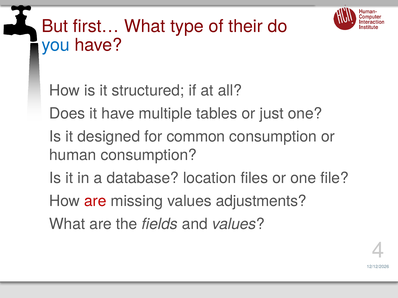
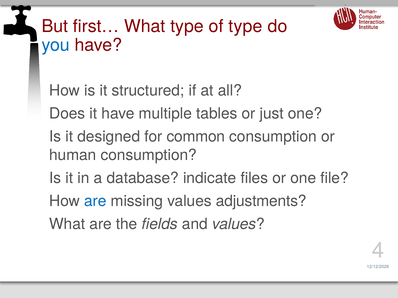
of their: their -> type (245, 26)
location: location -> indicate (210, 178)
are colour: red -> blue (95, 201)
